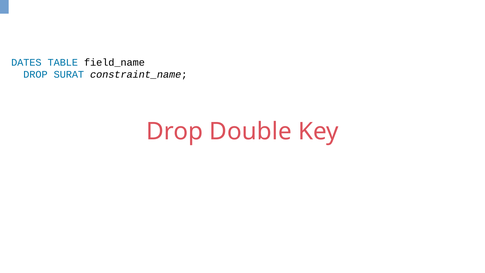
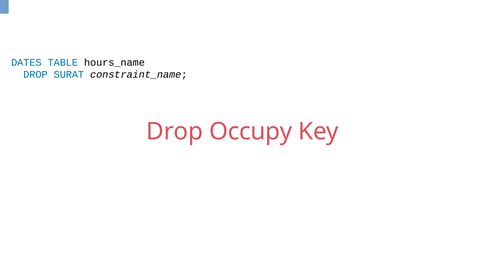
field_name: field_name -> hours_name (114, 62)
Double: Double -> Occupy (251, 132)
